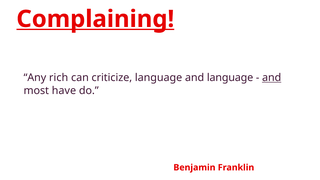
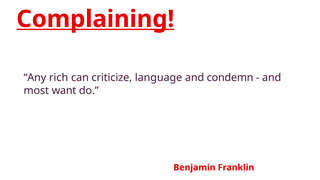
and language: language -> condemn (230, 78)
and underline: present -> none (272, 78)
have: have -> want (64, 91)
